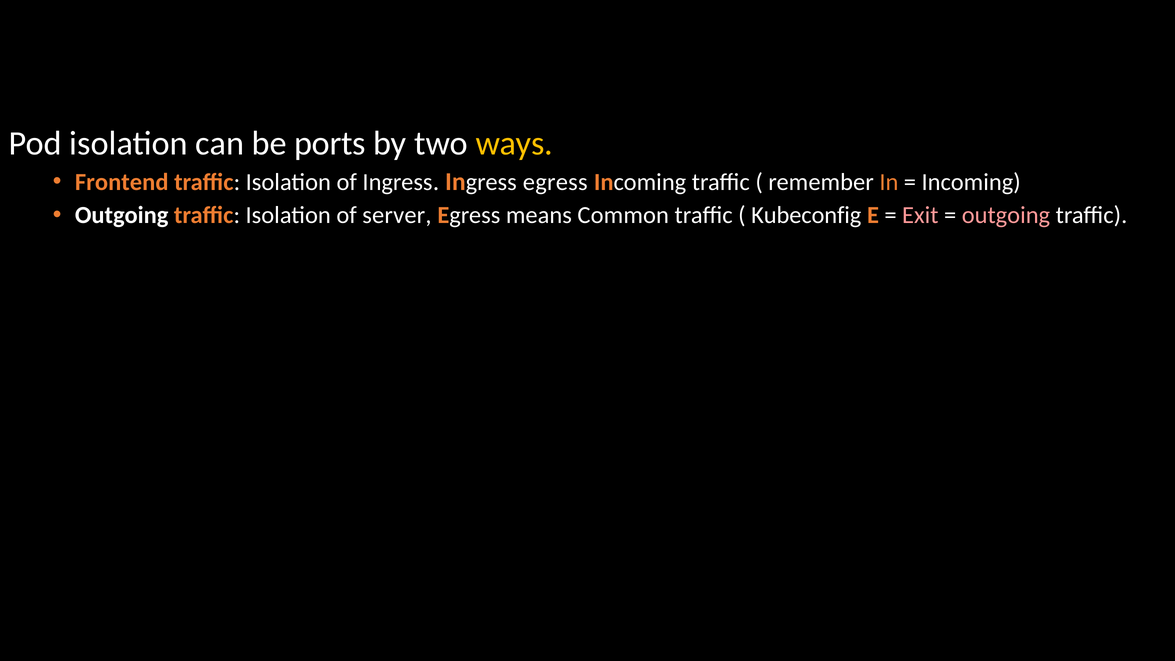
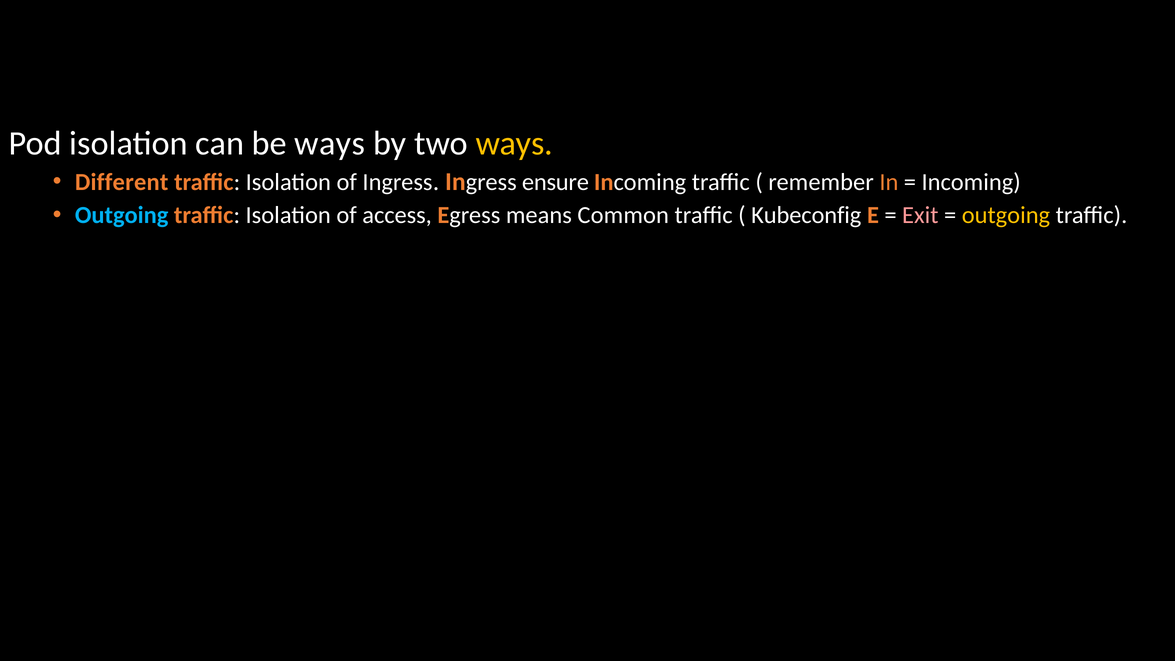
be ports: ports -> ways (330, 143)
Frontend: Frontend -> Different (122, 182)
Ingress egress: egress -> ensure (555, 182)
Outgoing colour: white -> light blue (122, 215)
server: server -> access (397, 215)
outgoing colour: pink -> yellow (1006, 215)
